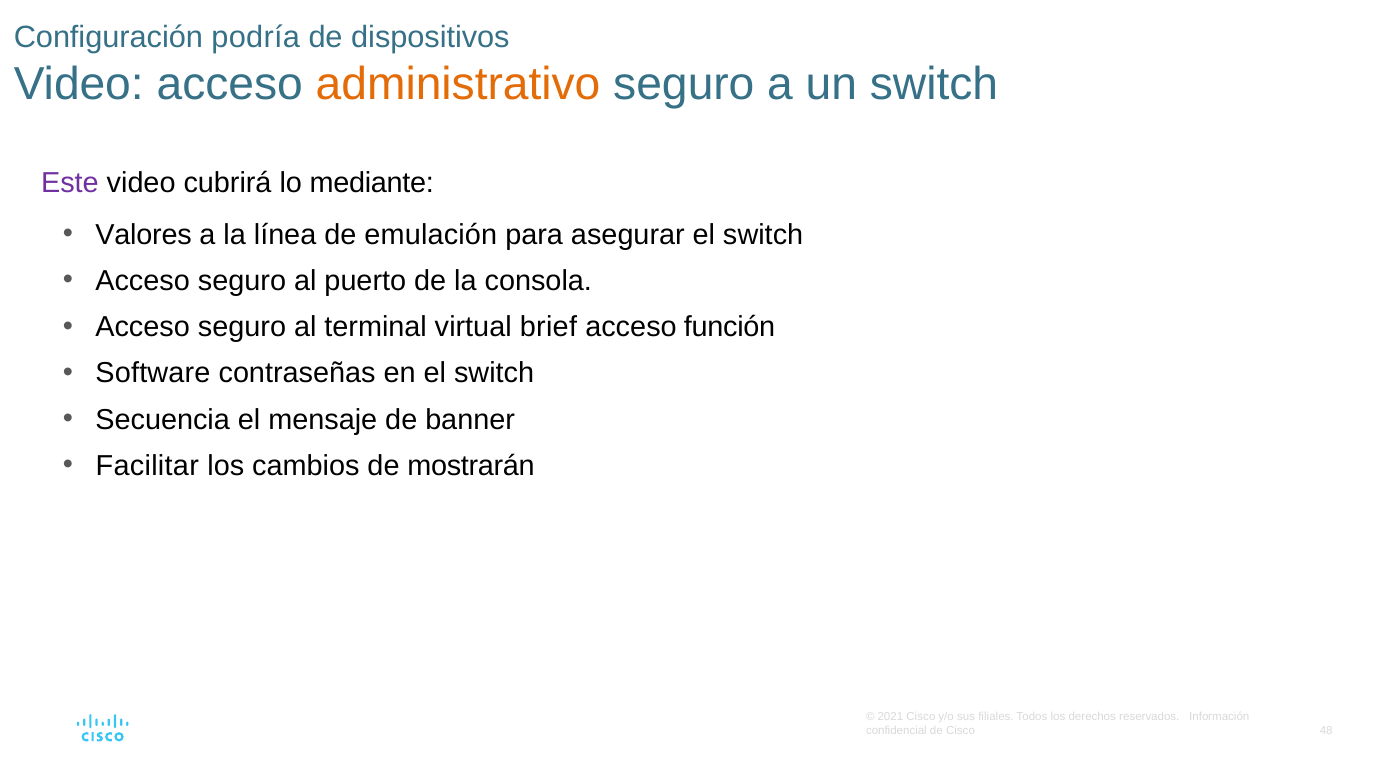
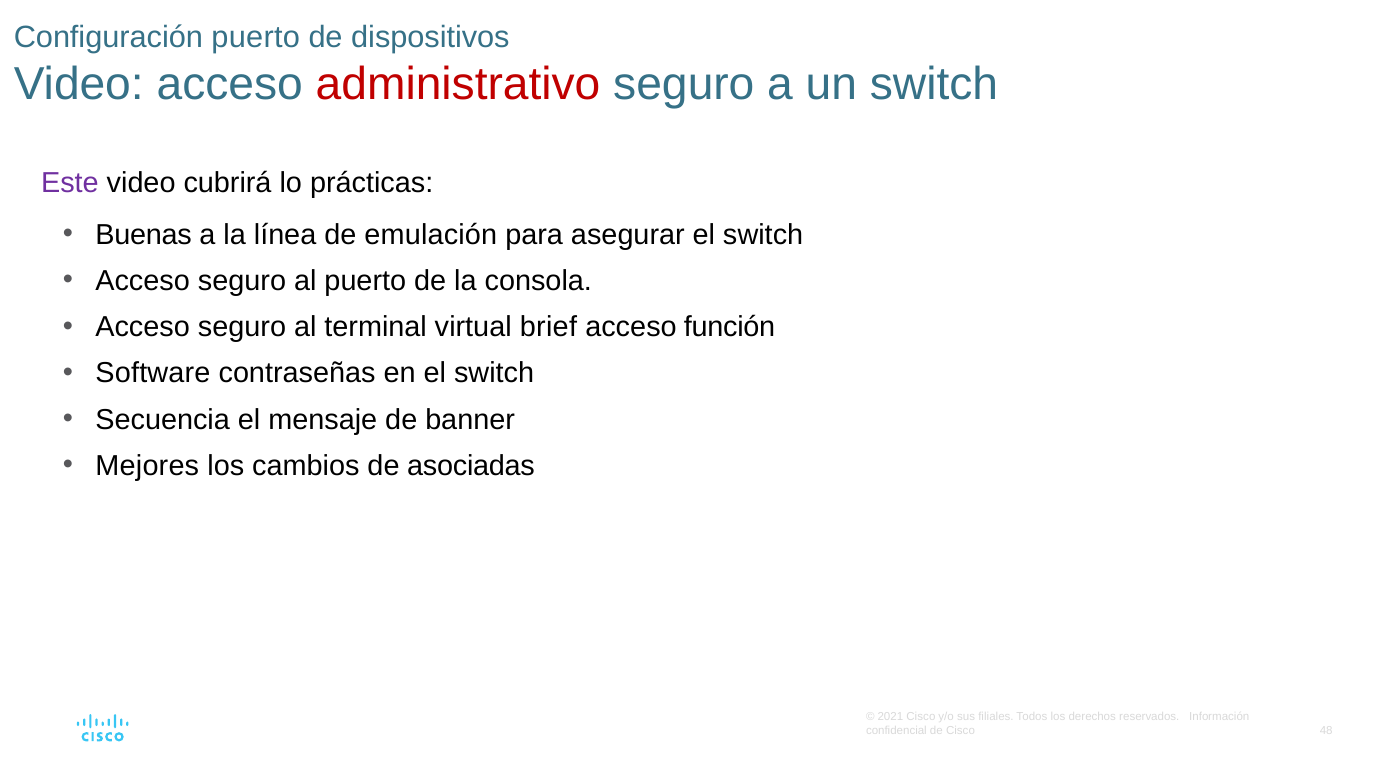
Configuración podría: podría -> puerto (256, 37)
administrativo colour: orange -> red (458, 85)
mediante: mediante -> prácticas (372, 183)
Valores: Valores -> Buenas (144, 235)
Facilitar: Facilitar -> Mejores (147, 466)
mostrarán: mostrarán -> asociadas (471, 466)
